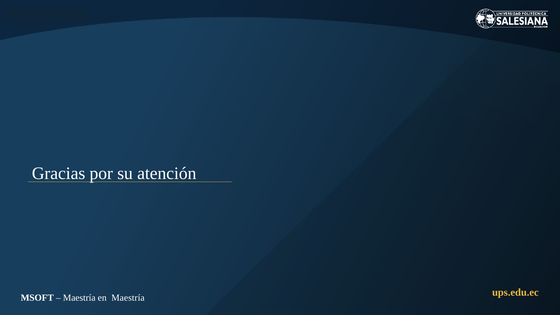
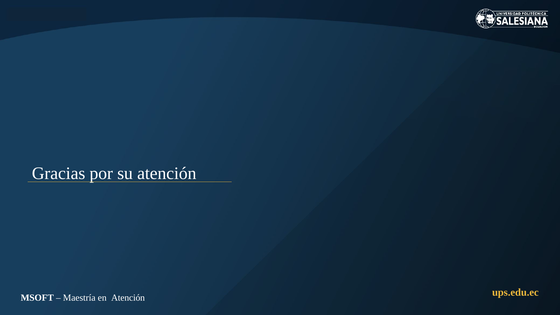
en Maestría: Maestría -> Atención (128, 298)
